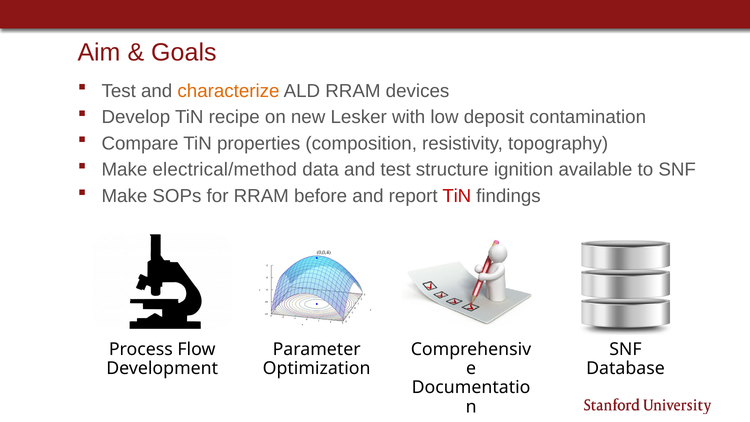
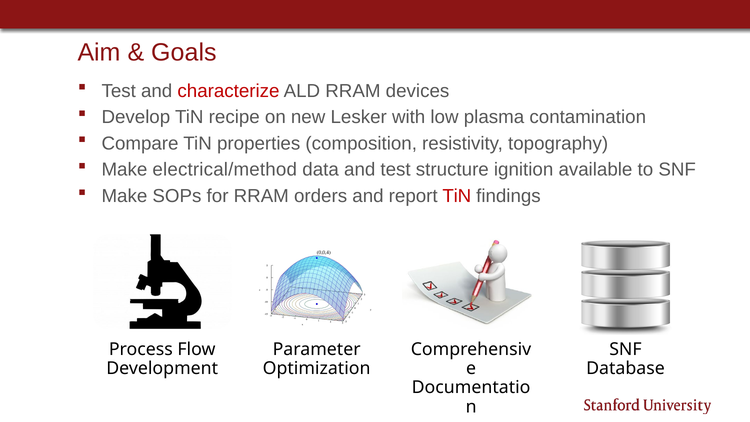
characterize colour: orange -> red (228, 91)
deposit: deposit -> plasma (494, 117)
before: before -> orders (321, 196)
